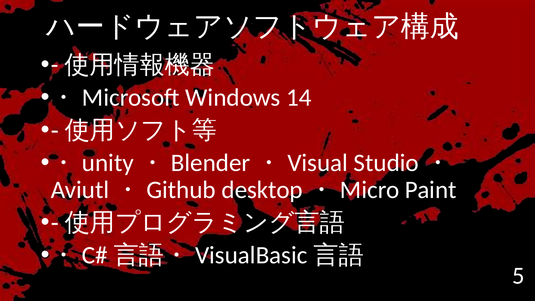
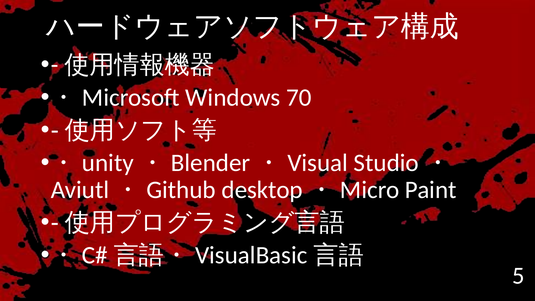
14: 14 -> 70 (299, 97)
